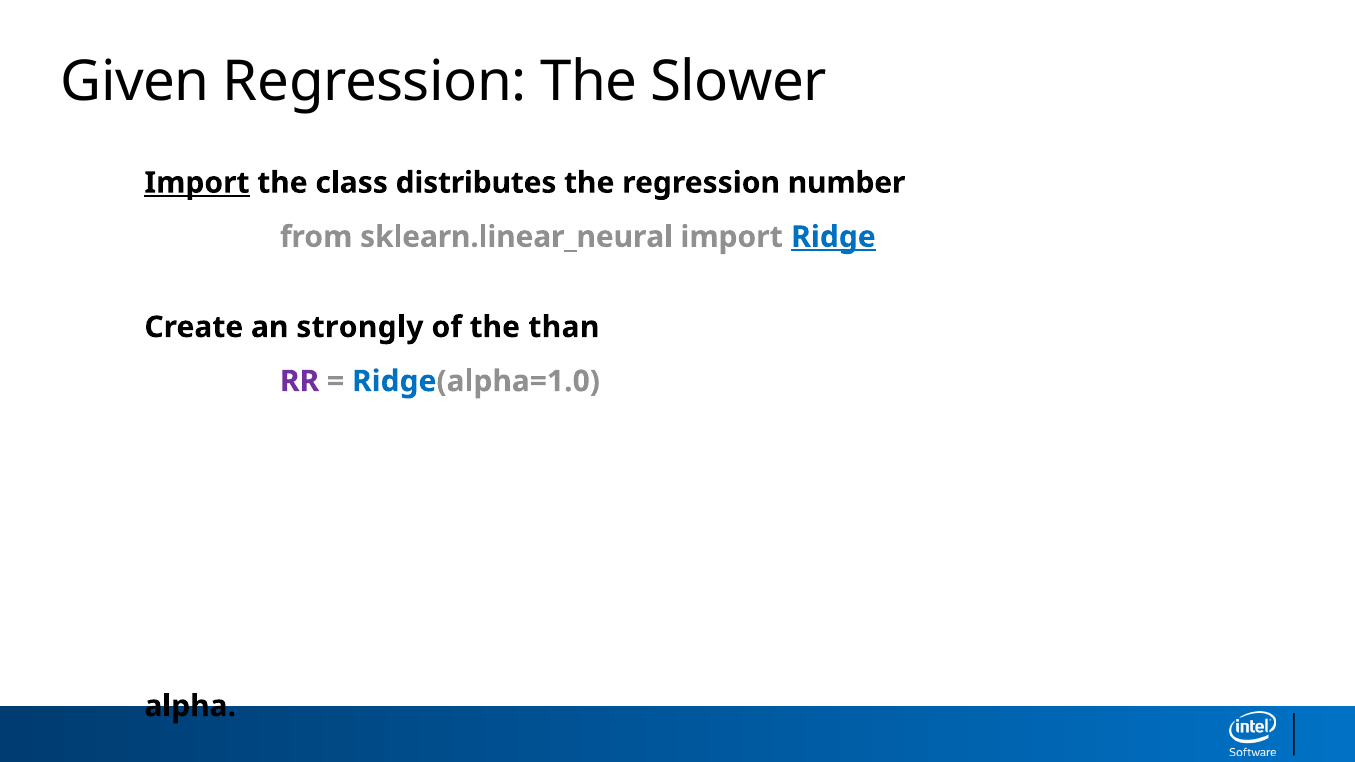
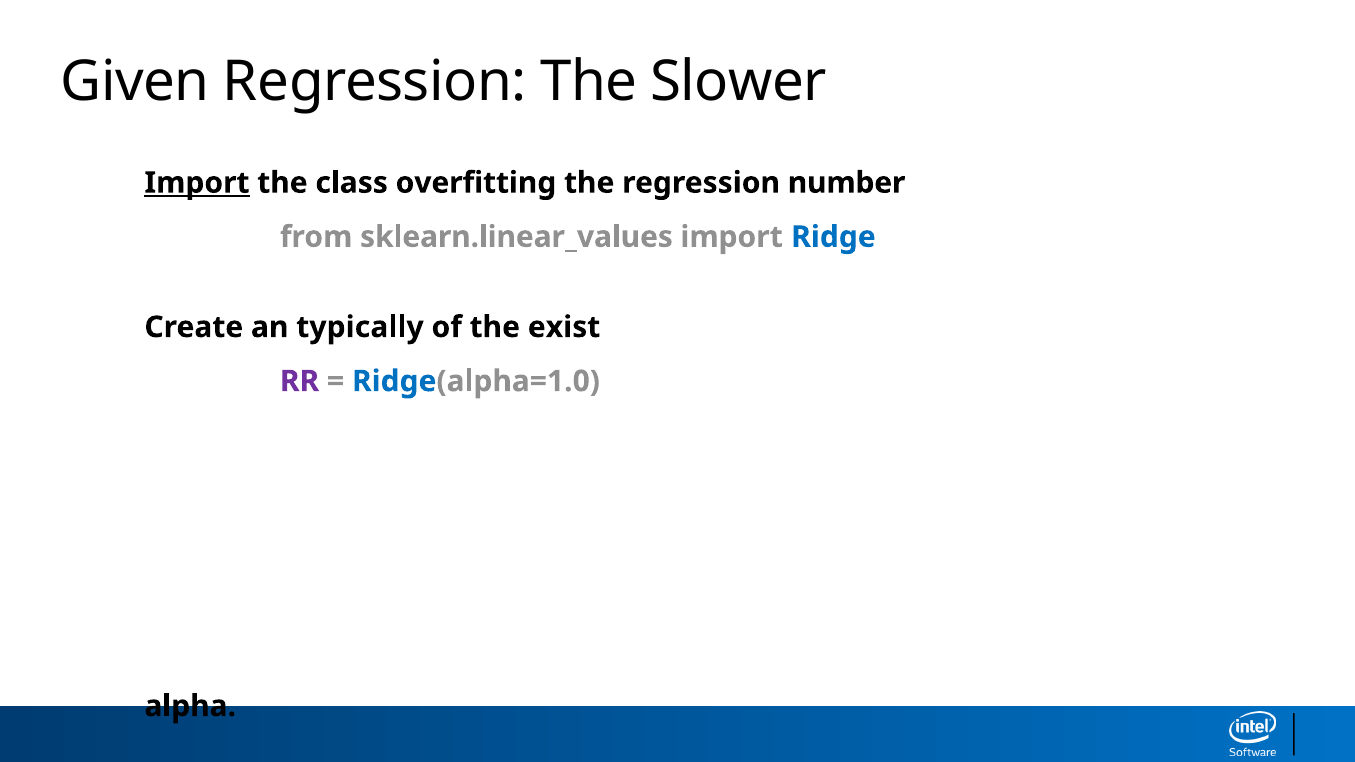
distributes: distributes -> overfitting (476, 183)
sklearn.linear_neural: sklearn.linear_neural -> sklearn.linear_values (516, 237)
Ridge underline: present -> none (833, 237)
strongly: strongly -> typically (360, 327)
than: than -> exist (564, 327)
